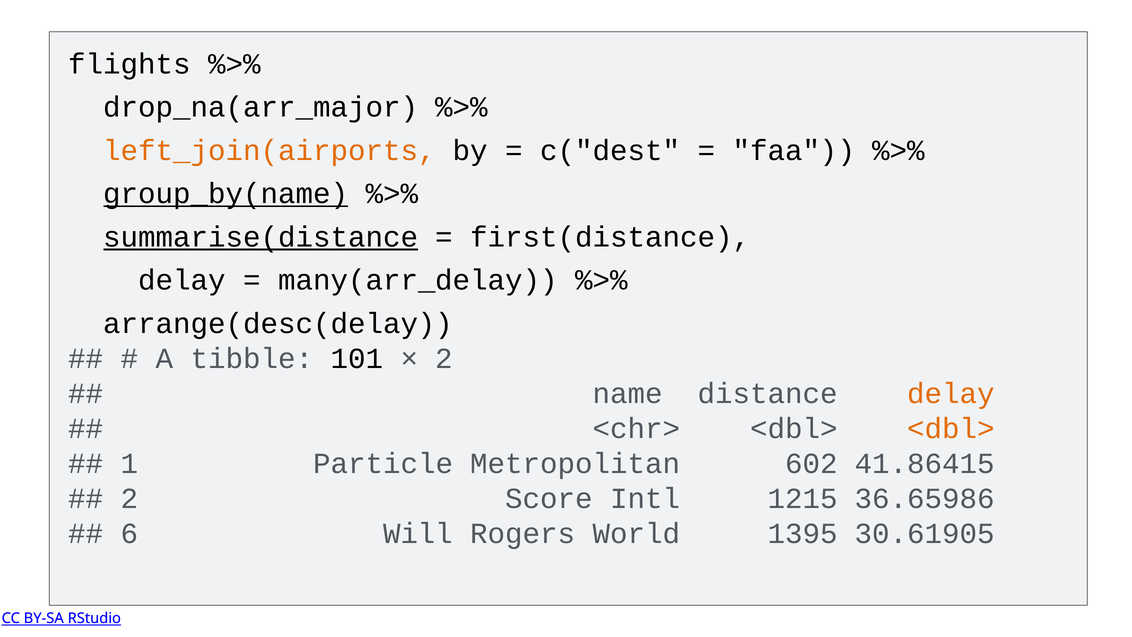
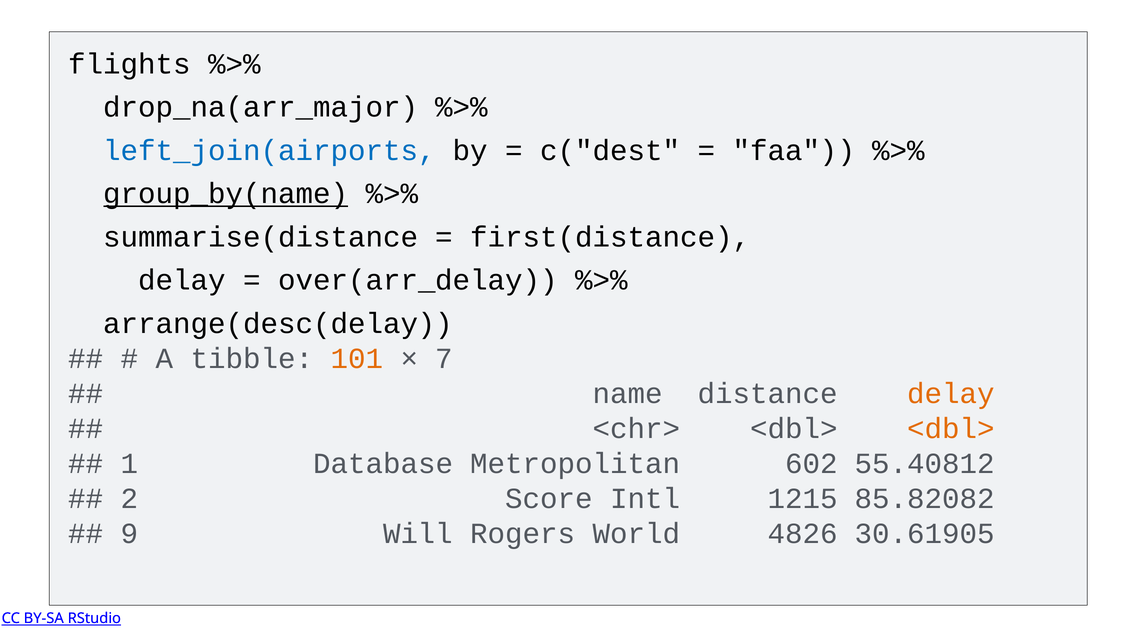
left_join(airports colour: orange -> blue (269, 150)
summarise(distance underline: present -> none (261, 237)
many(arr_delay: many(arr_delay -> over(arr_delay (418, 280)
101 colour: black -> orange (357, 358)
2: 2 -> 7 (444, 358)
Particle: Particle -> Database (383, 463)
41.86415: 41.86415 -> 55.40812 (925, 463)
36.65986: 36.65986 -> 85.82082 (925, 498)
6: 6 -> 9 (130, 533)
1395: 1395 -> 4826 (803, 533)
